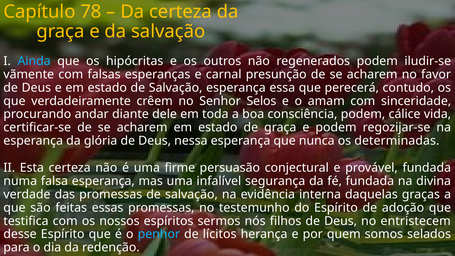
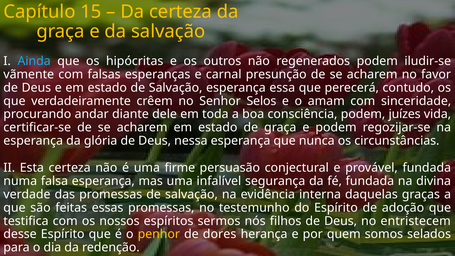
78: 78 -> 15 (91, 12)
cálice: cálice -> juízes (405, 114)
determinadas: determinadas -> circunstâncias (397, 141)
penhor colour: light blue -> yellow (159, 234)
lícitos: lícitos -> dores (220, 234)
